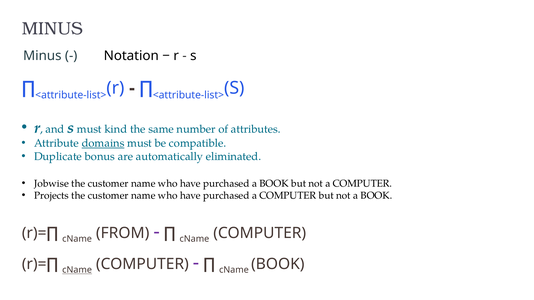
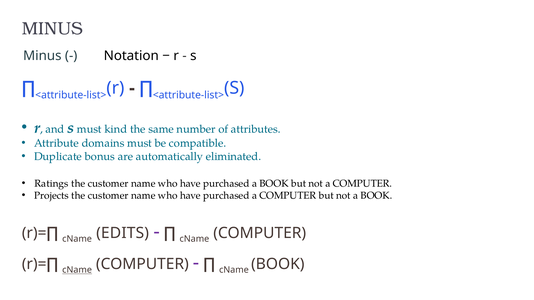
domains underline: present -> none (103, 143)
Jobwise: Jobwise -> Ratings (51, 184)
FROM: FROM -> EDITS (123, 233)
